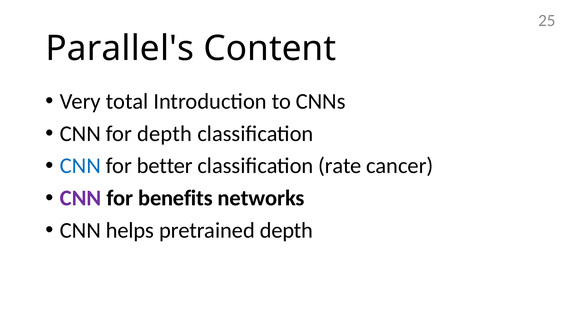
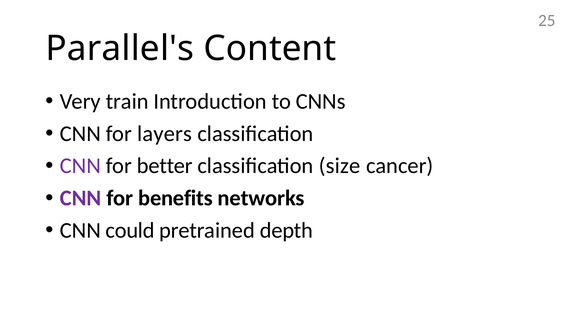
total: total -> train (127, 101)
for depth: depth -> layers (165, 134)
CNN colour: blue -> purple (80, 166)
rate: rate -> size (340, 166)
helps: helps -> could (130, 230)
